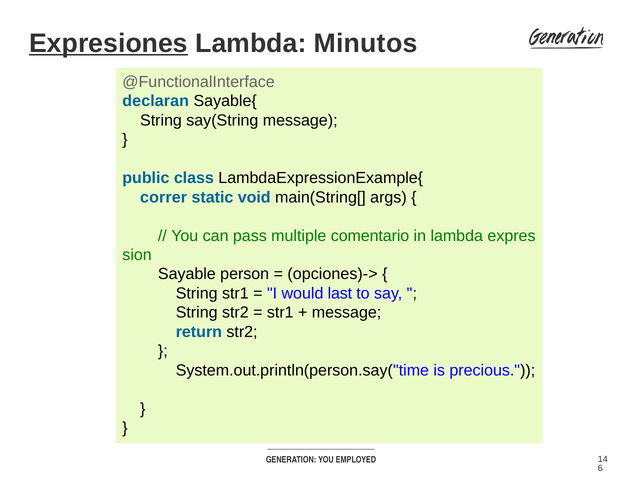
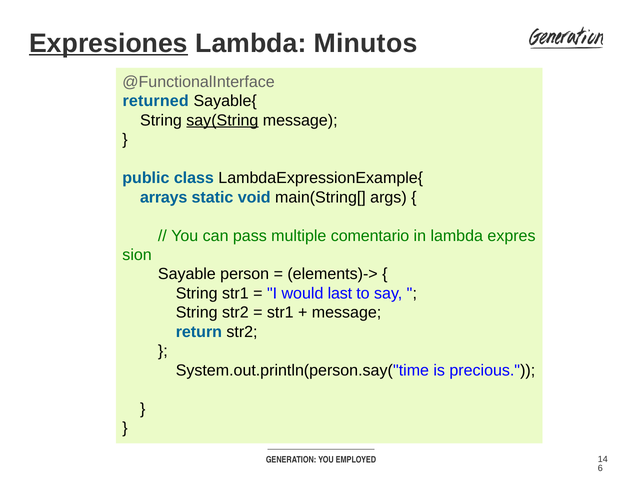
declaran: declaran -> returned (156, 101)
say(String underline: none -> present (222, 120)
correr: correr -> arrays (164, 197)
opciones)->: opciones)-> -> elements)-> (333, 274)
